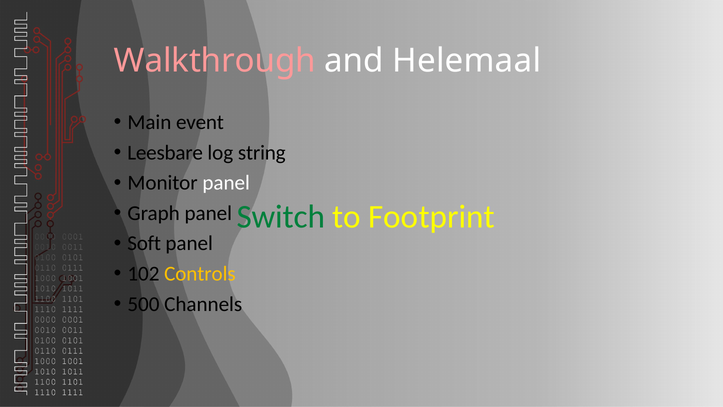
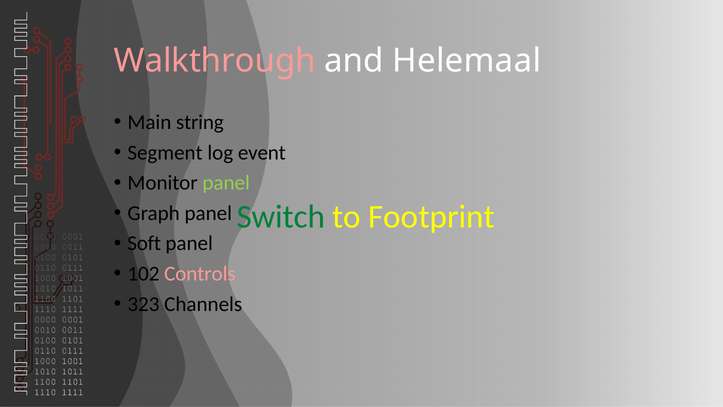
event: event -> string (200, 122)
Leesbare: Leesbare -> Segment (165, 152)
string: string -> event (262, 152)
panel colour: white -> light green (226, 183)
Controls colour: yellow -> pink (200, 274)
500: 500 -> 323 (143, 304)
